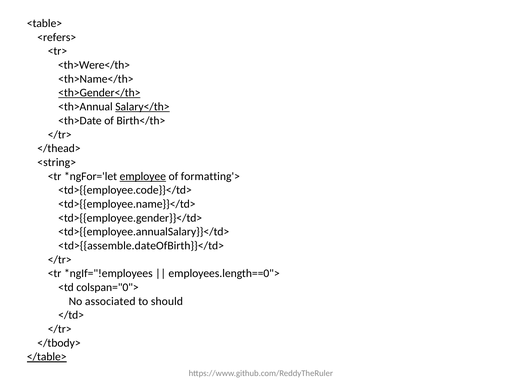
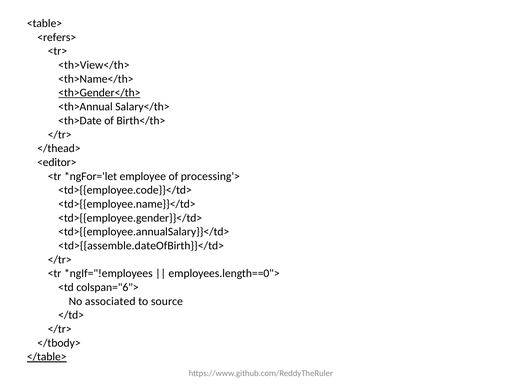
<th>Were</th>: <th>Were</th> -> <th>View</th> (94, 65)
Salary</th> underline: present -> none (142, 107)
<string>: <string> -> <editor> (57, 163)
employee underline: present -> none (143, 176)
formatting'>: formatting'> -> processing'> (210, 176)
colspan="0">: colspan="0"> -> colspan="6"> (108, 288)
should: should -> source (167, 302)
